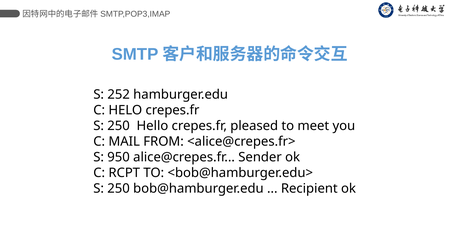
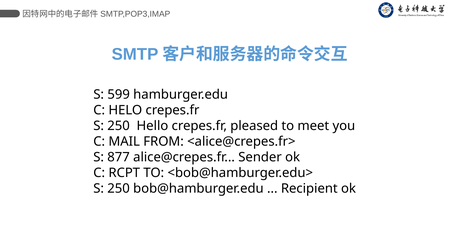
252: 252 -> 599 (119, 95)
950: 950 -> 877 (119, 158)
